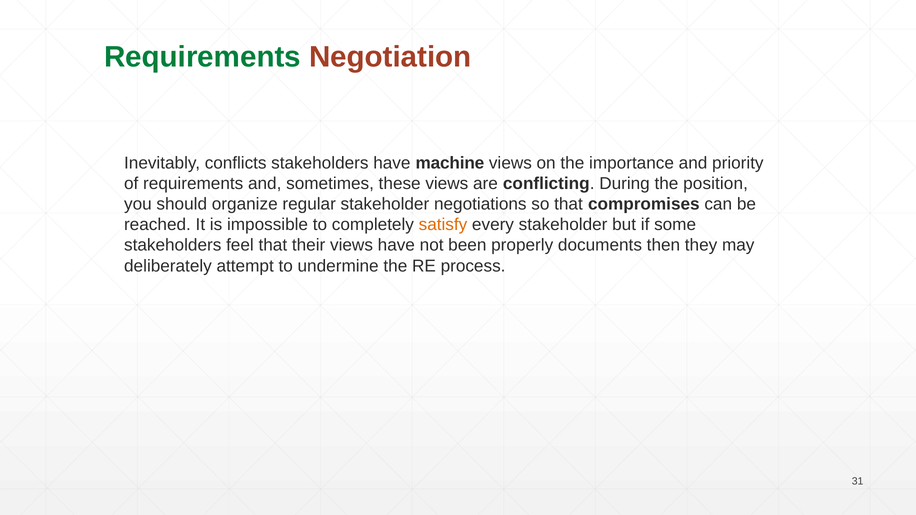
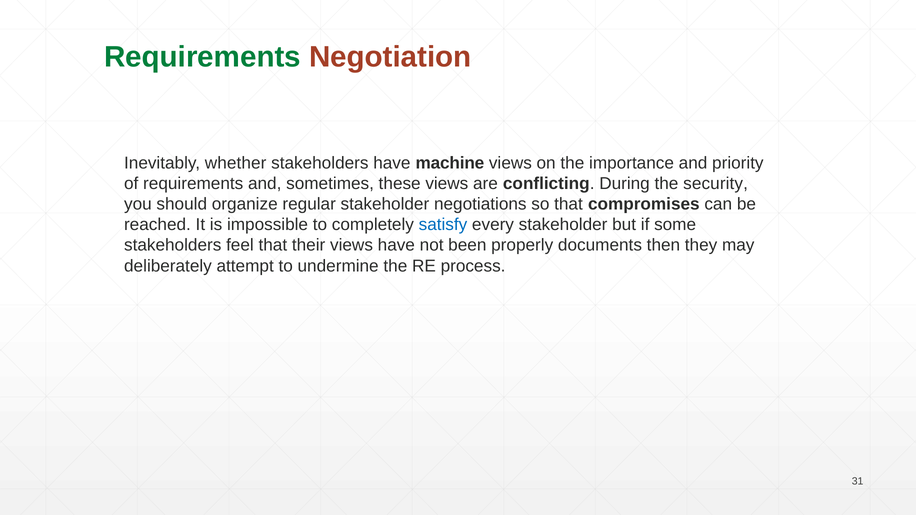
conflicts: conflicts -> whether (236, 163)
position: position -> security (716, 184)
satisfy colour: orange -> blue (443, 225)
